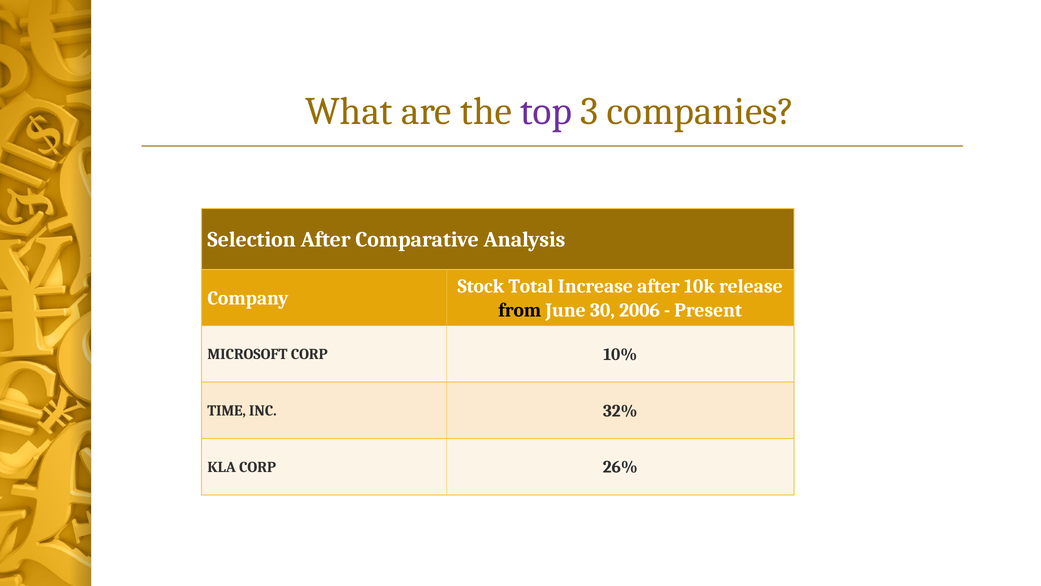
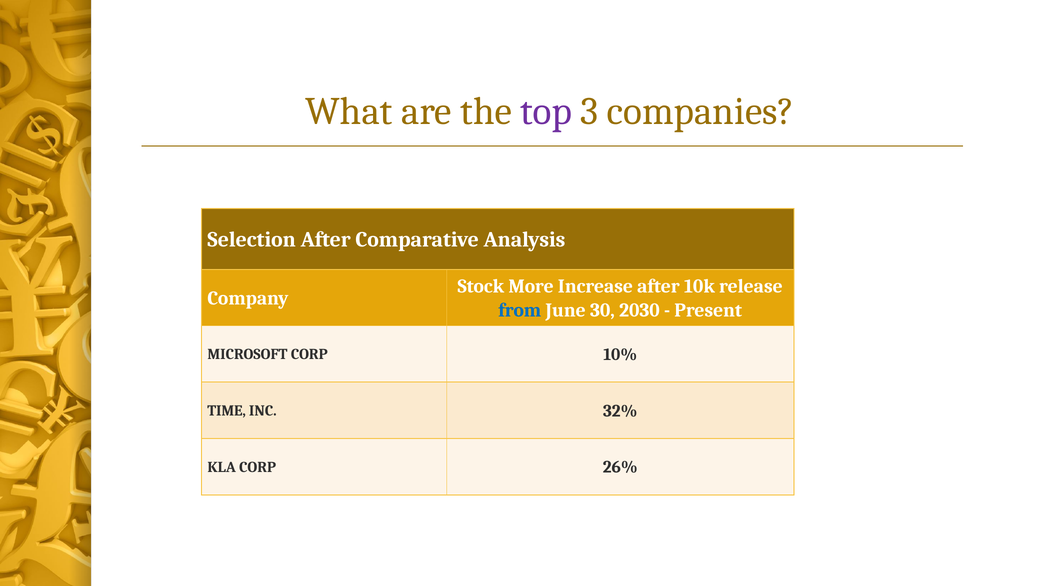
Total: Total -> More (531, 286)
from colour: black -> blue (520, 310)
2006: 2006 -> 2030 (639, 310)
